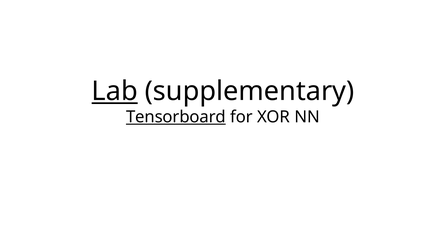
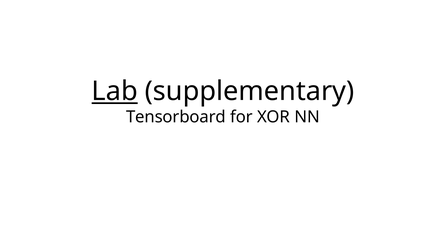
Tensorboard underline: present -> none (176, 117)
